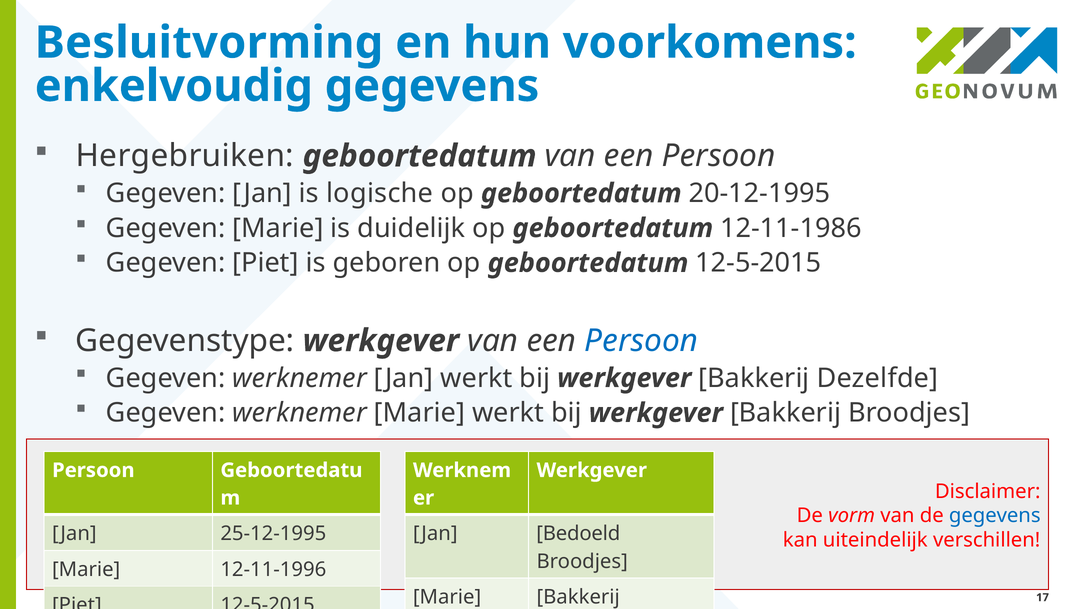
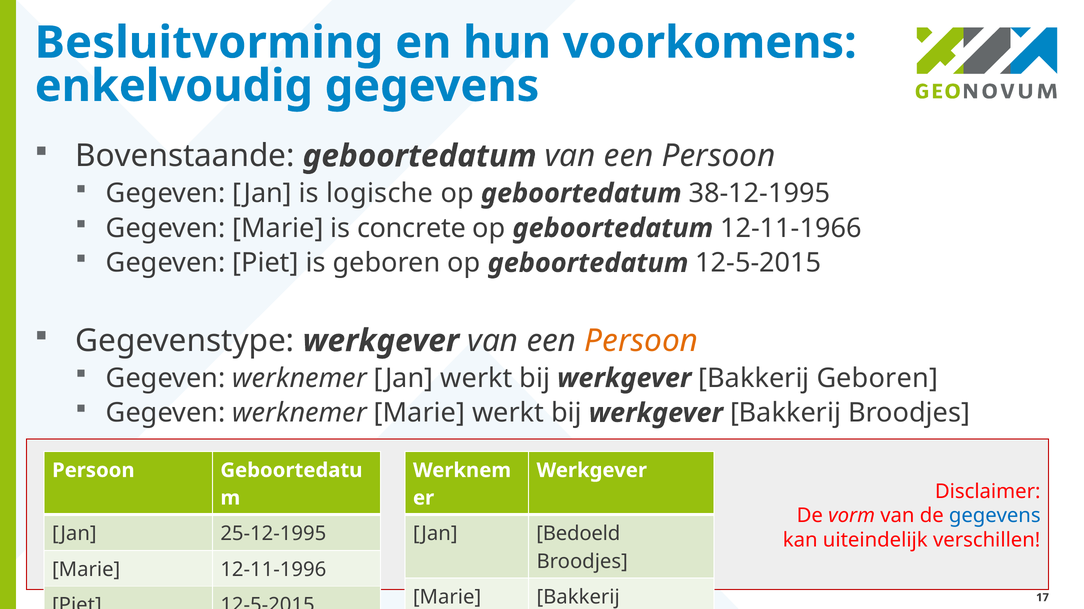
Hergebruiken: Hergebruiken -> Bovenstaande (185, 156)
20-12-1995: 20-12-1995 -> 38-12-1995 (759, 194)
duidelijk: duidelijk -> concrete (411, 228)
12-11-1986: 12-11-1986 -> 12-11-1966 (791, 228)
Persoon colour: blue -> orange (641, 341)
Bakkerij Dezelfde: Dezelfde -> Geboren (877, 379)
